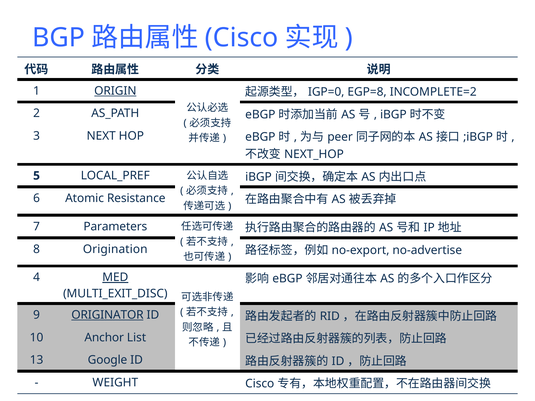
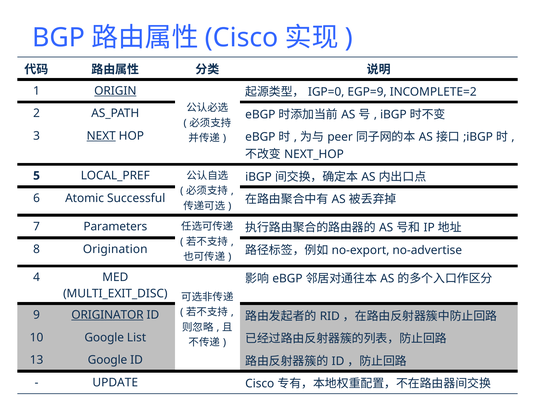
EGP=8: EGP=8 -> EGP=9 (367, 92)
NEXT underline: none -> present (101, 136)
Resistance: Resistance -> Successful (136, 198)
MED underline: present -> none (115, 278)
10 Anchor: Anchor -> Google (104, 338)
WEIGHT: WEIGHT -> UPDATE (115, 383)
